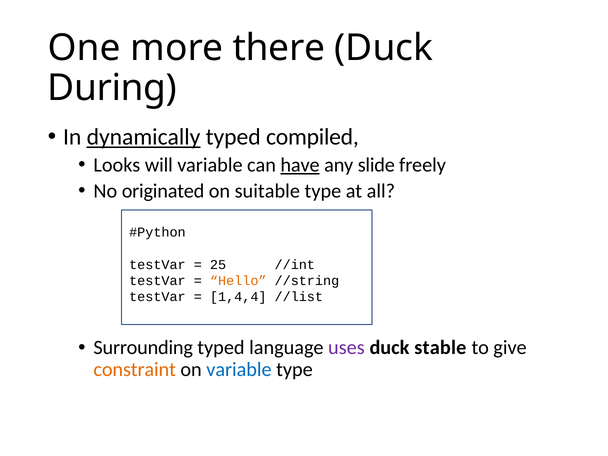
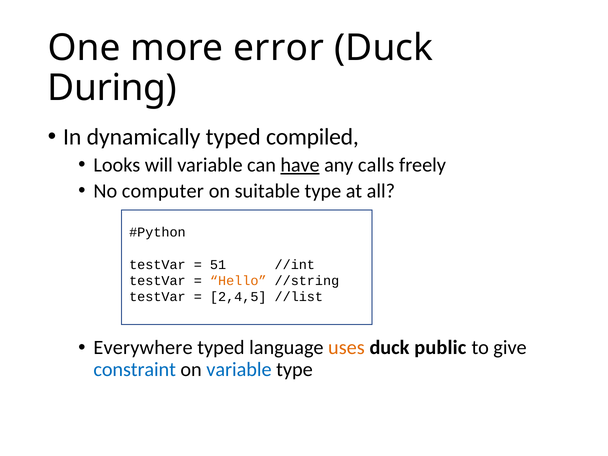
there: there -> error (279, 48)
dynamically underline: present -> none (144, 137)
slide: slide -> calls (376, 165)
originated: originated -> computer (163, 191)
25: 25 -> 51 (218, 265)
1,4,4: 1,4,4 -> 2,4,5 (238, 297)
Surrounding: Surrounding -> Everywhere (143, 348)
uses colour: purple -> orange (346, 348)
stable: stable -> public (440, 348)
constraint colour: orange -> blue (135, 370)
